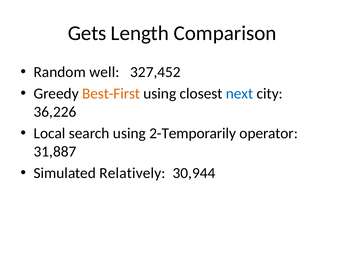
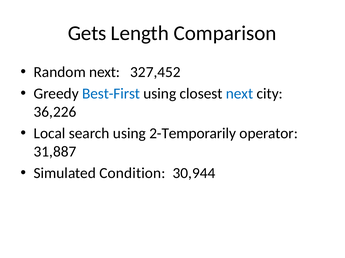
Random well: well -> next (105, 72)
Best-First colour: orange -> blue (111, 94)
Relatively: Relatively -> Condition (132, 174)
